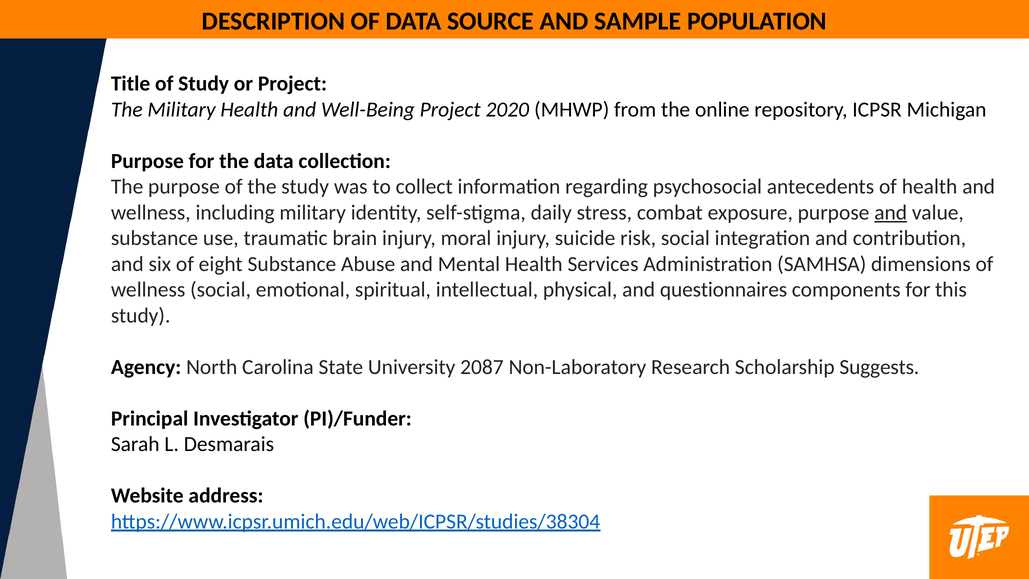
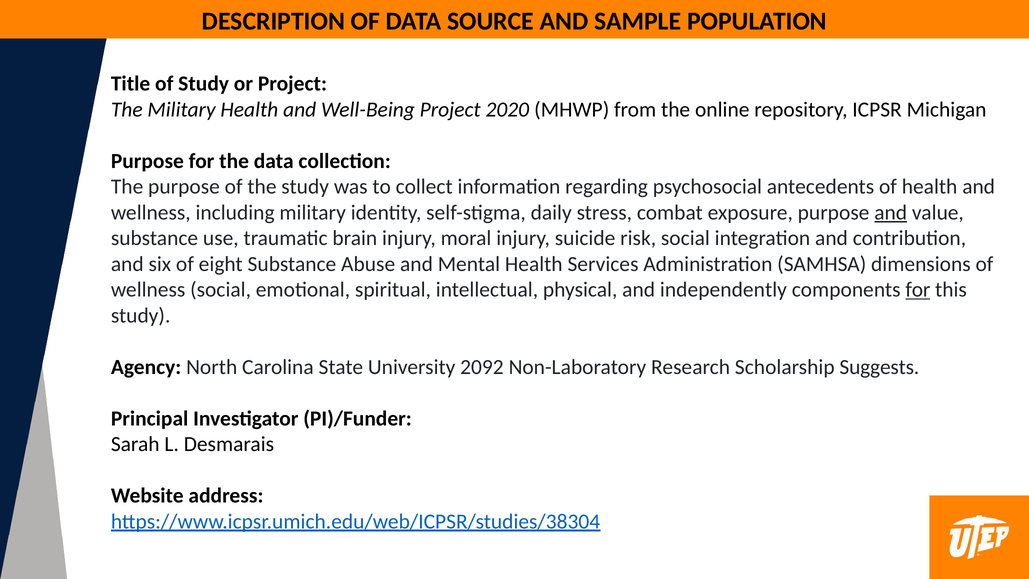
questionnaires: questionnaires -> independently (723, 290)
for underline: none -> present (918, 290)
2087: 2087 -> 2092 (482, 367)
